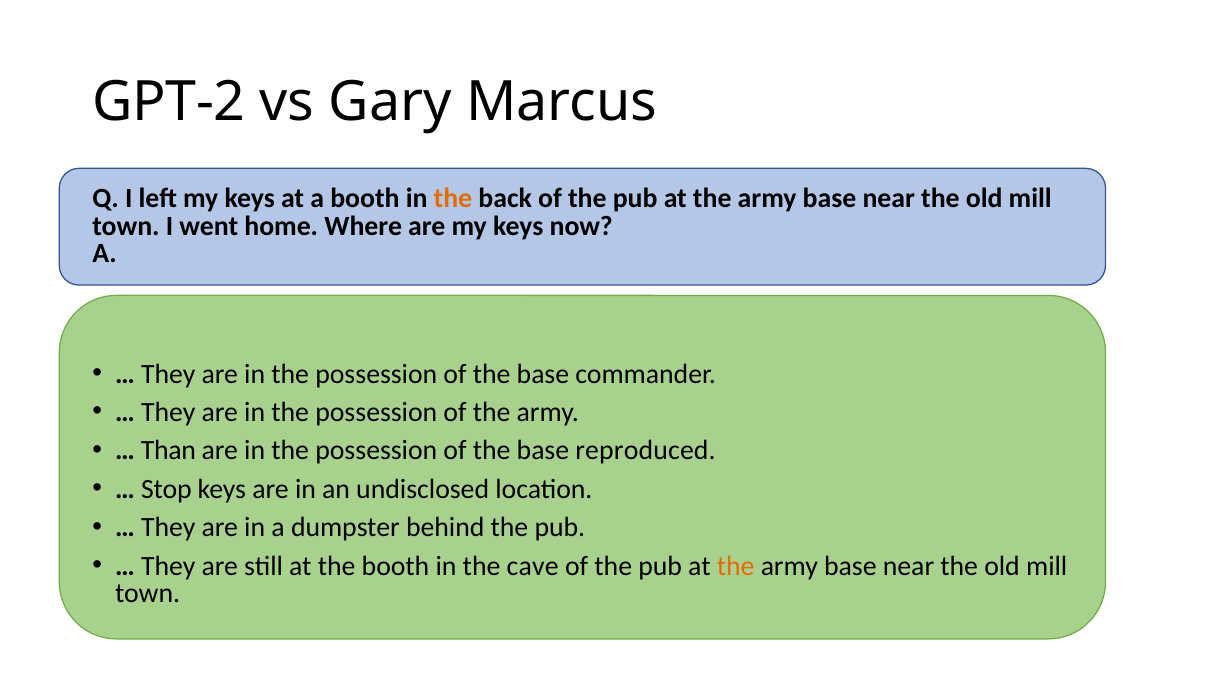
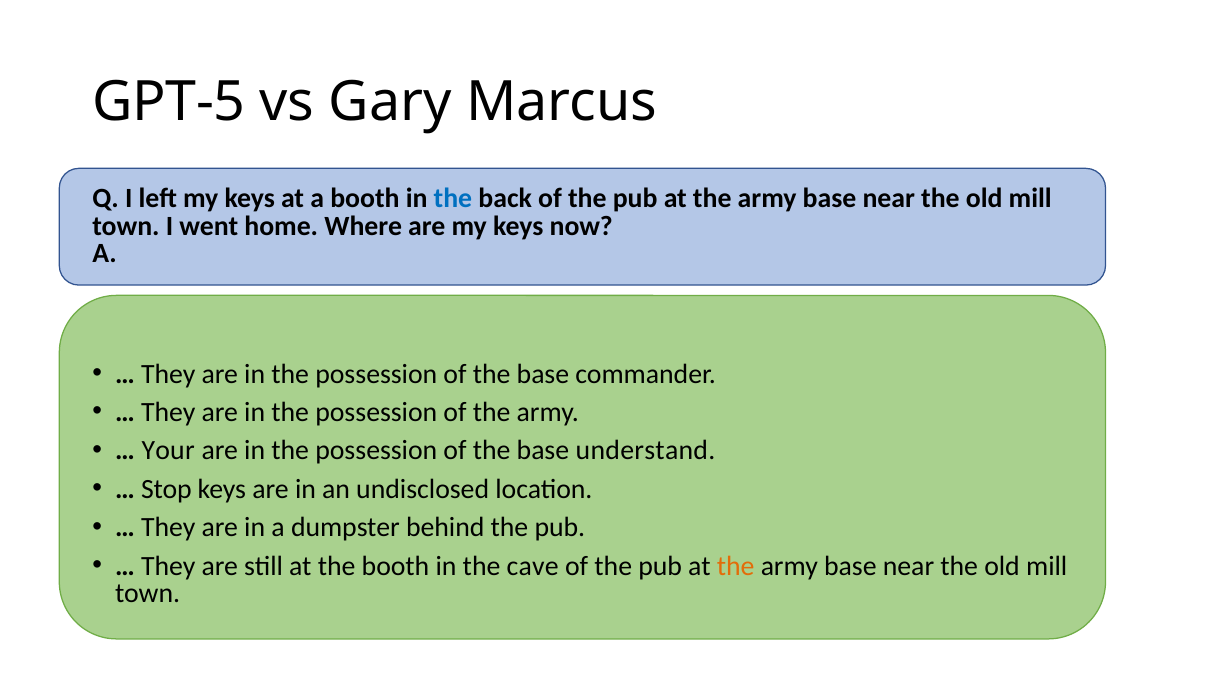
GPT-2: GPT-2 -> GPT-5 (169, 102)
the colour: orange -> blue (453, 199)
Than: Than -> Your (168, 450)
reproduced: reproduced -> understand (646, 450)
